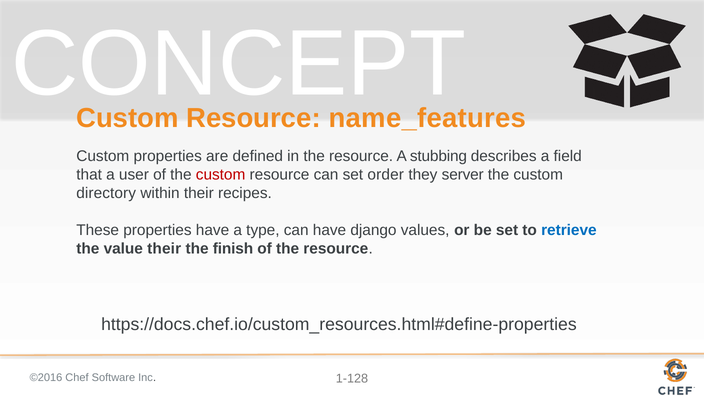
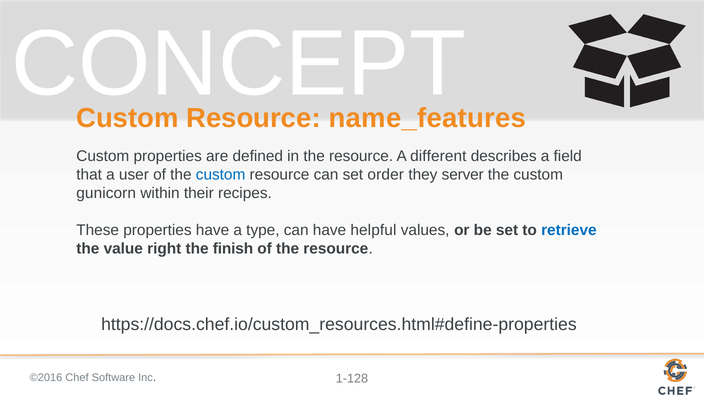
stubbing: stubbing -> different (438, 156)
custom colour: red -> blue (221, 174)
directory: directory -> gunicorn (106, 193)
django: django -> helpful (373, 230)
value their: their -> right (164, 248)
